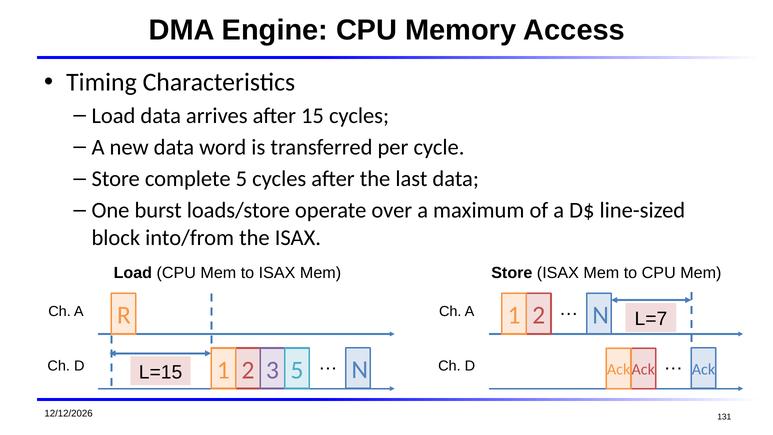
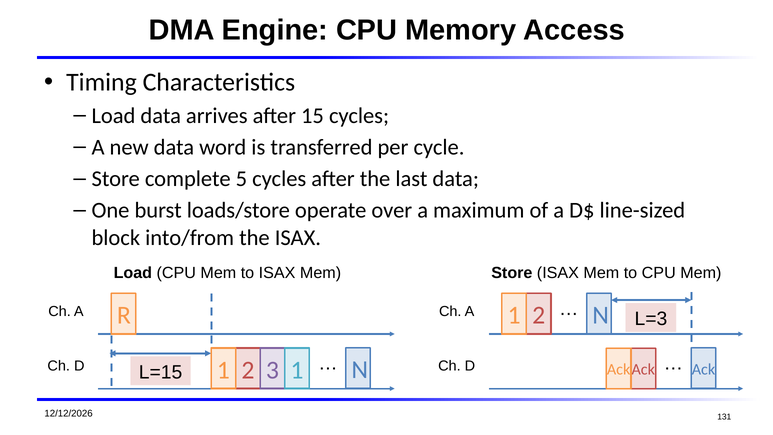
L=7: L=7 -> L=3 (651, 319)
3 5: 5 -> 1 (297, 370)
